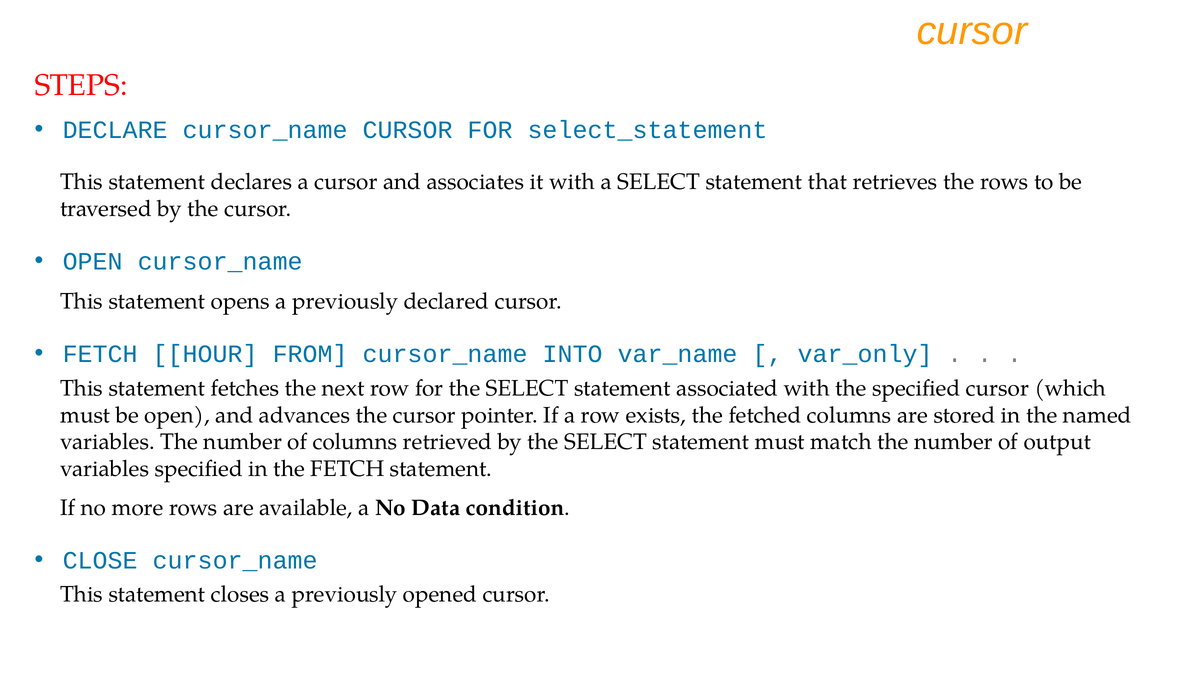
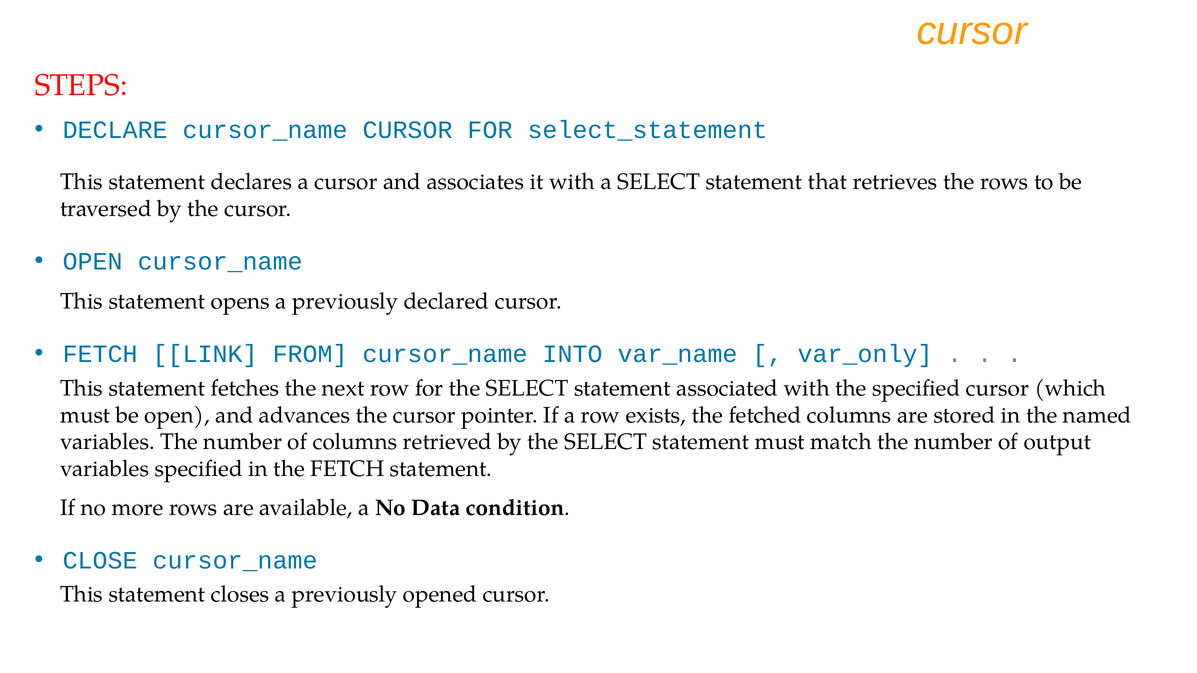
HOUR: HOUR -> LINK (205, 354)
